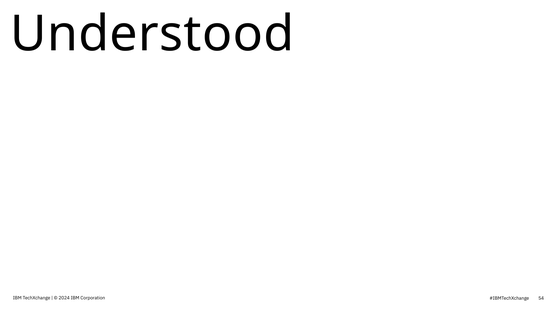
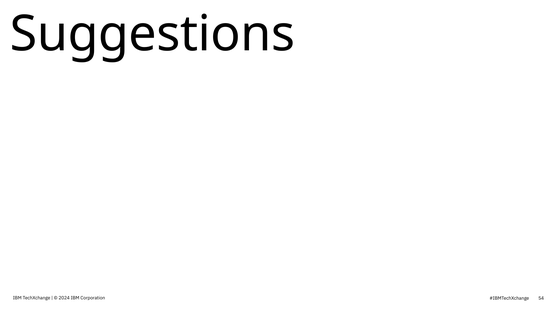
Understood: Understood -> Suggestions (152, 34)
